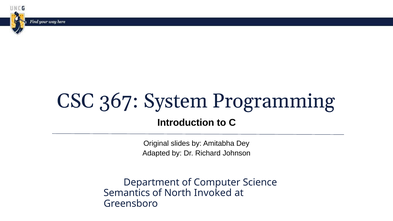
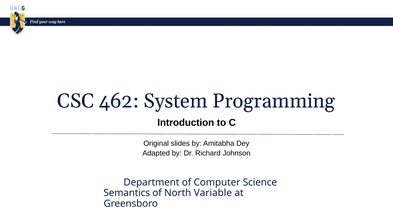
367: 367 -> 462 (119, 101)
Invoked: Invoked -> Variable (213, 193)
